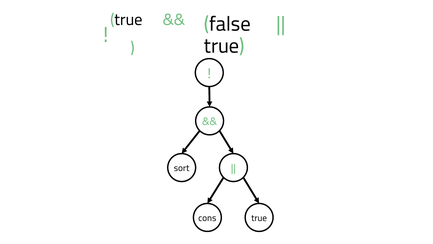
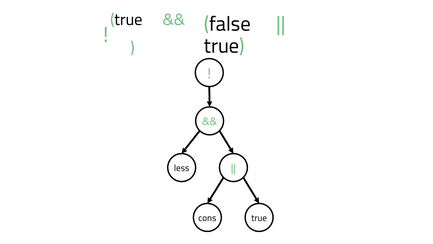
sort: sort -> less (182, 168)
